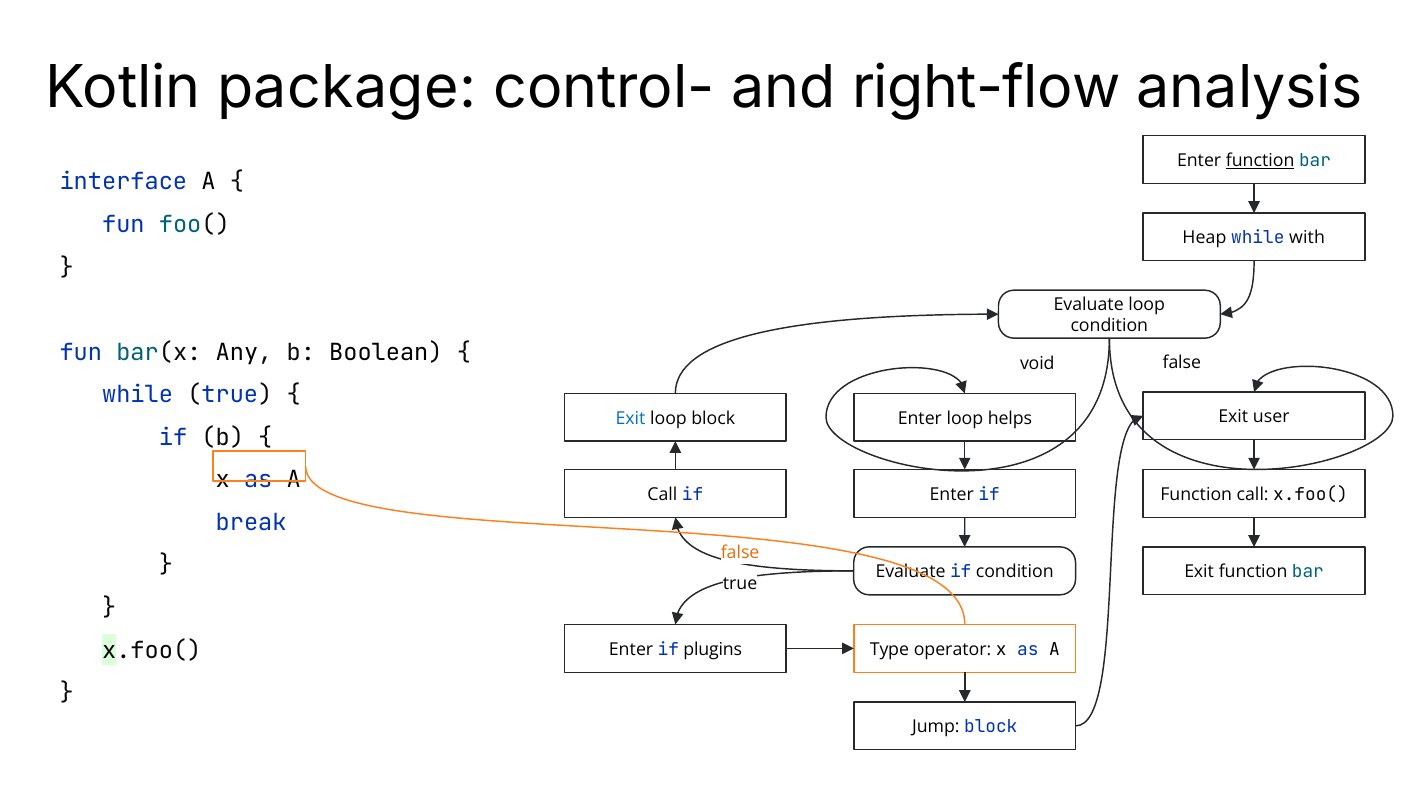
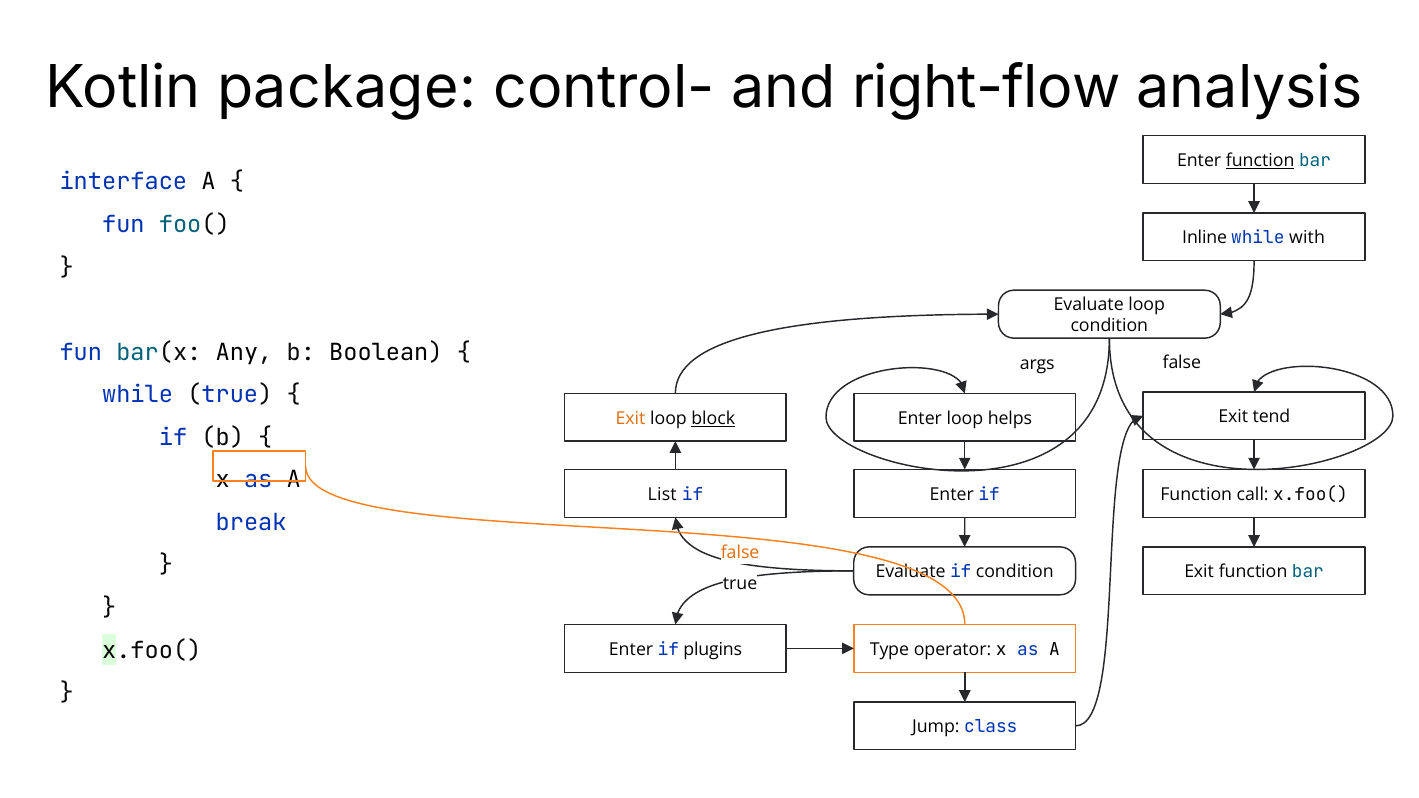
Heap: Heap -> Inline (1205, 238)
void: void -> args (1037, 363)
user: user -> tend (1271, 417)
Exit colour: blue -> orange (630, 419)
block underline: none -> present (713, 419)
Call: Call -> List (662, 495)
Jump block: block -> class (991, 727)
